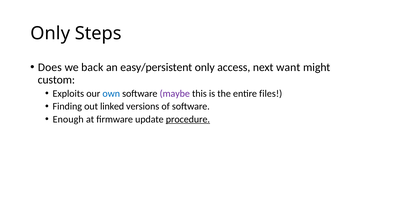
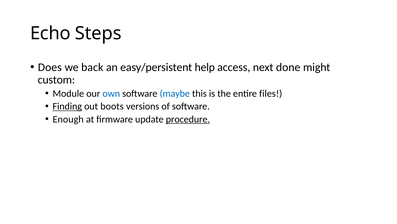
Only: Only -> Echo (50, 33)
easy/persistent only: only -> help (205, 67)
want: want -> done (288, 67)
Exploits: Exploits -> Module (68, 93)
maybe colour: purple -> blue (175, 93)
Finding underline: none -> present (67, 106)
linked: linked -> boots (112, 106)
